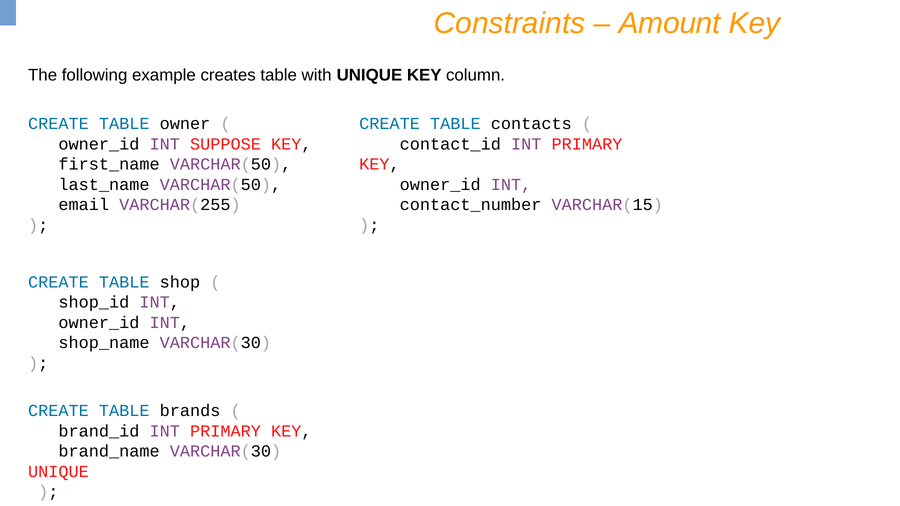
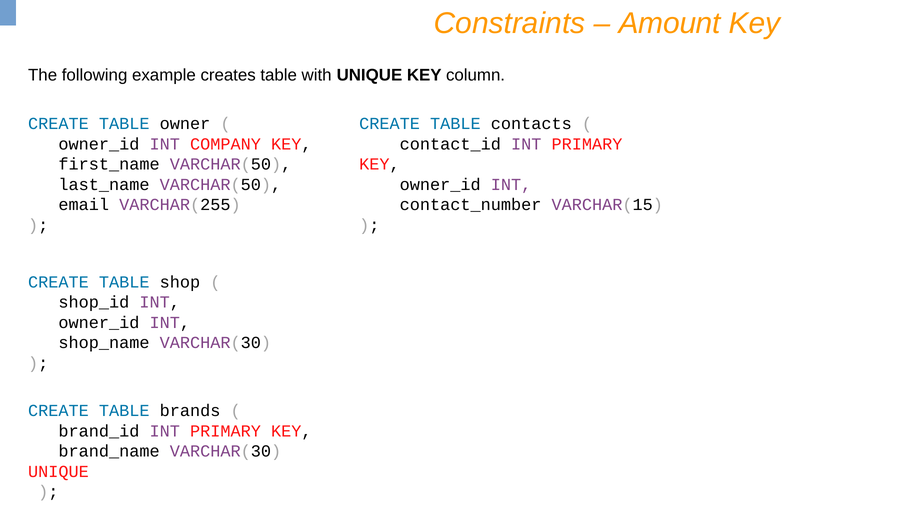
SUPPOSE: SUPPOSE -> COMPANY (226, 144)
